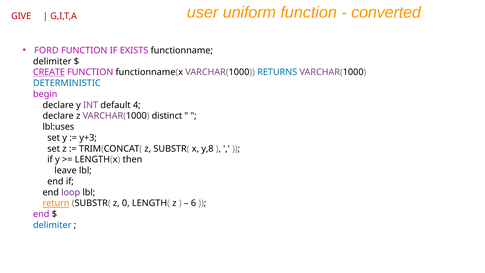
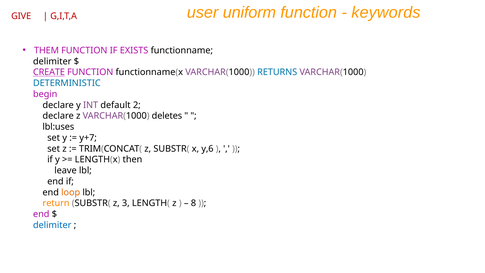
converted: converted -> keywords (386, 13)
FORD: FORD -> THEM (46, 50)
4: 4 -> 2 (137, 105)
distinct: distinct -> deletes (167, 116)
y+3: y+3 -> y+7 (88, 138)
y,8: y,8 -> y,6 (207, 149)
loop colour: purple -> orange (71, 192)
return underline: present -> none (56, 203)
0: 0 -> 3 (126, 203)
6: 6 -> 8 (193, 203)
